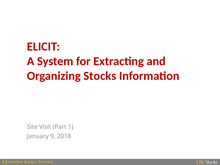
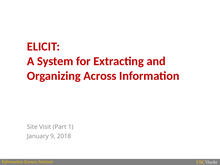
Stocks: Stocks -> Across (100, 76)
